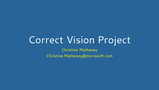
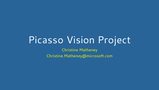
Correct: Correct -> Picasso (46, 40)
